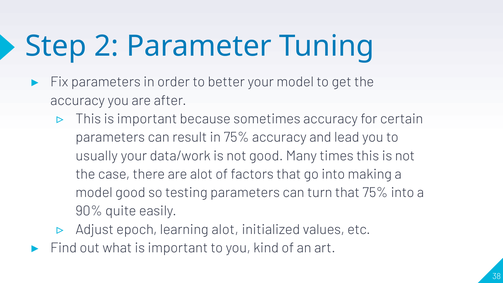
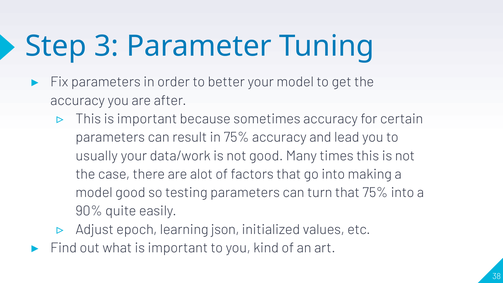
2: 2 -> 3 (106, 46)
learning alot: alot -> json (225, 229)
